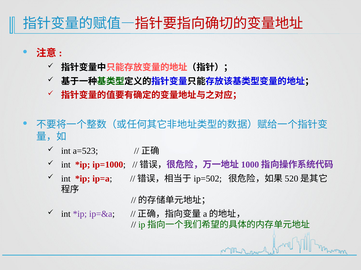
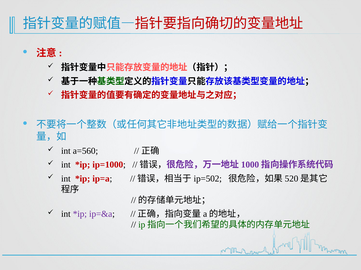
a=523: a=523 -> a=560 (85, 151)
